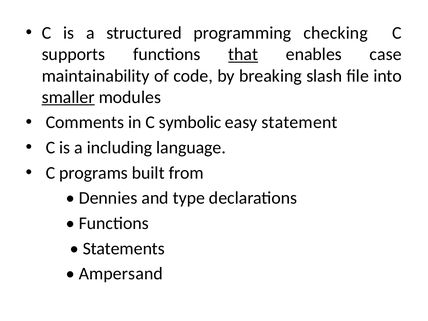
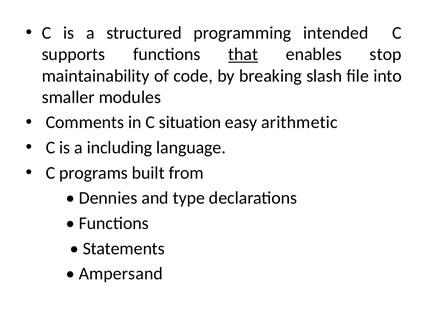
checking: checking -> intended (336, 33)
case: case -> stop (386, 54)
smaller underline: present -> none (68, 97)
symbolic: symbolic -> situation (190, 122)
statement: statement -> arithmetic (299, 122)
